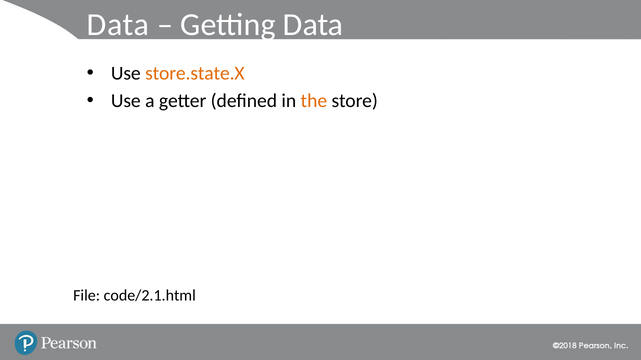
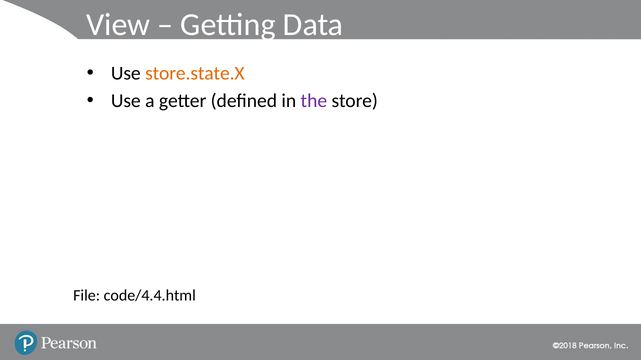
Data: Data -> View (118, 25)
the colour: orange -> purple (314, 101)
code/2.1.html: code/2.1.html -> code/4.4.html (150, 296)
